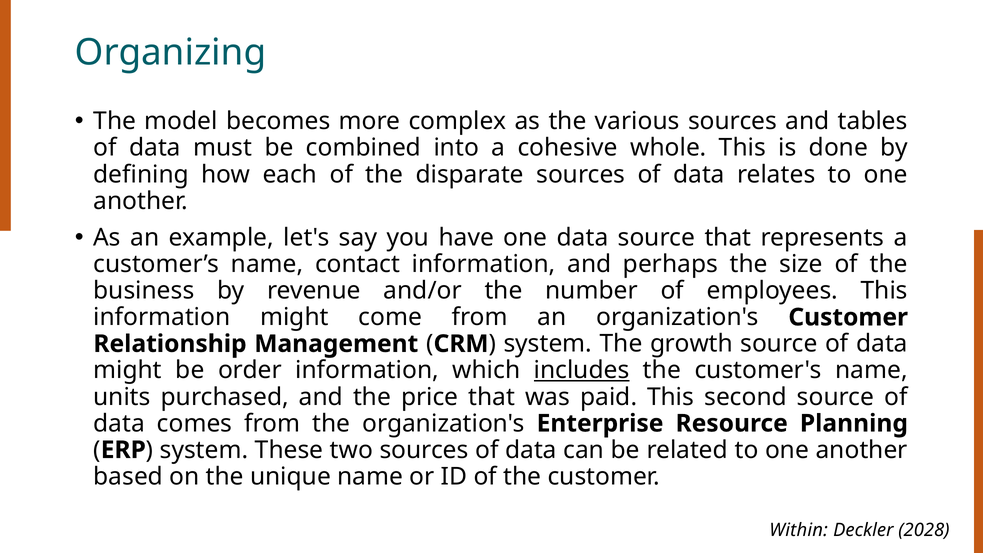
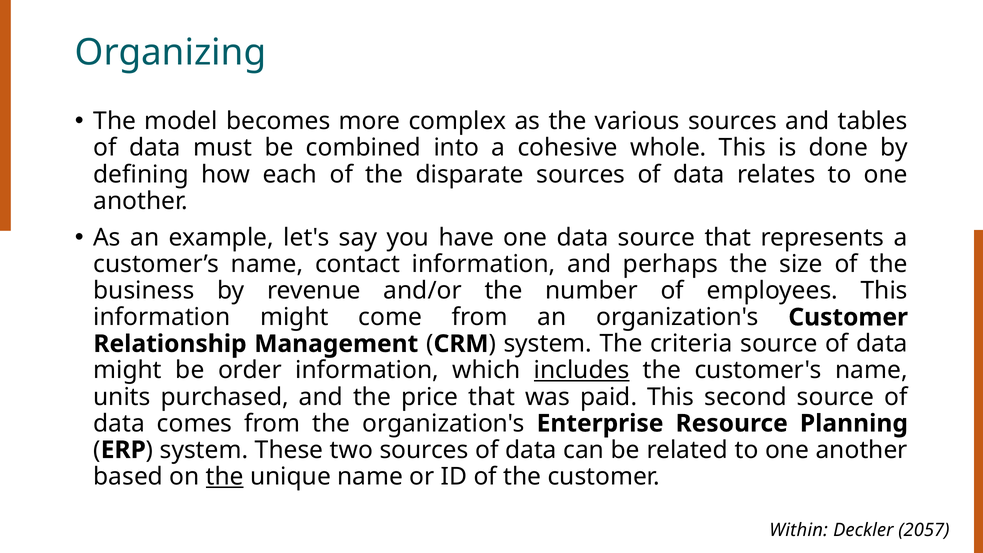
growth: growth -> criteria (691, 344)
the underline: none -> present (225, 476)
2028: 2028 -> 2057 (924, 530)
